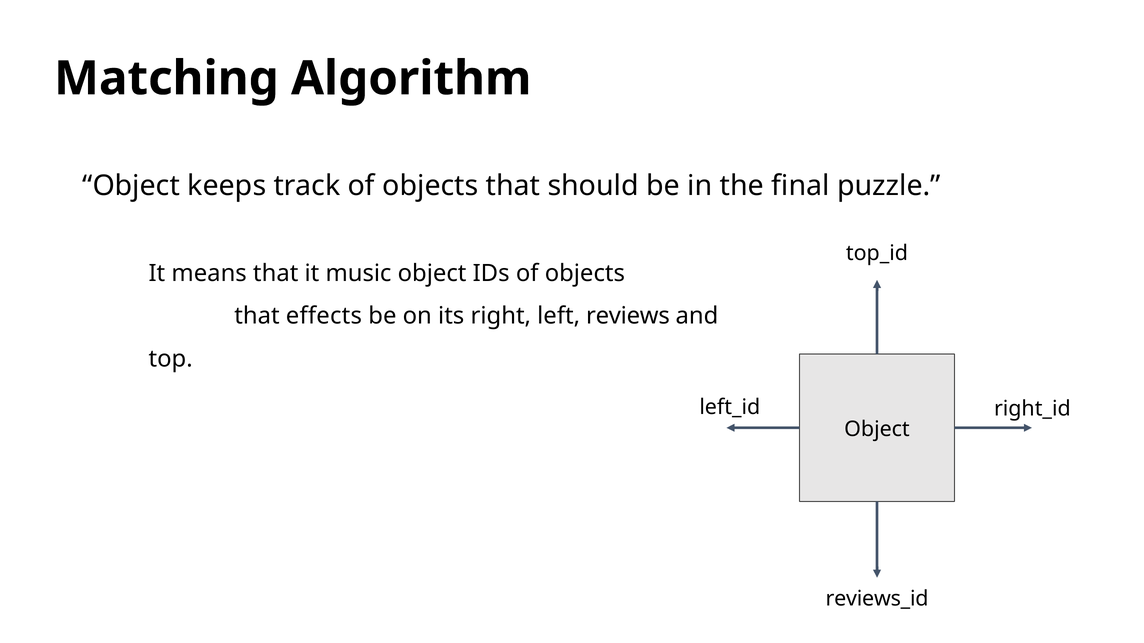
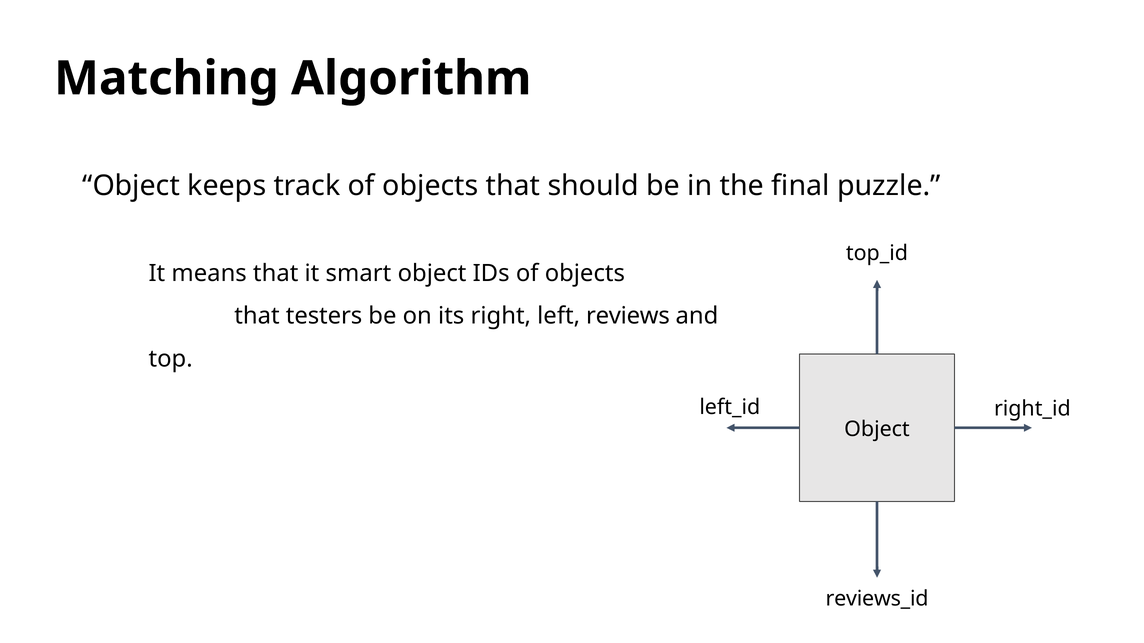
music: music -> smart (358, 273)
effects: effects -> testers (324, 316)
